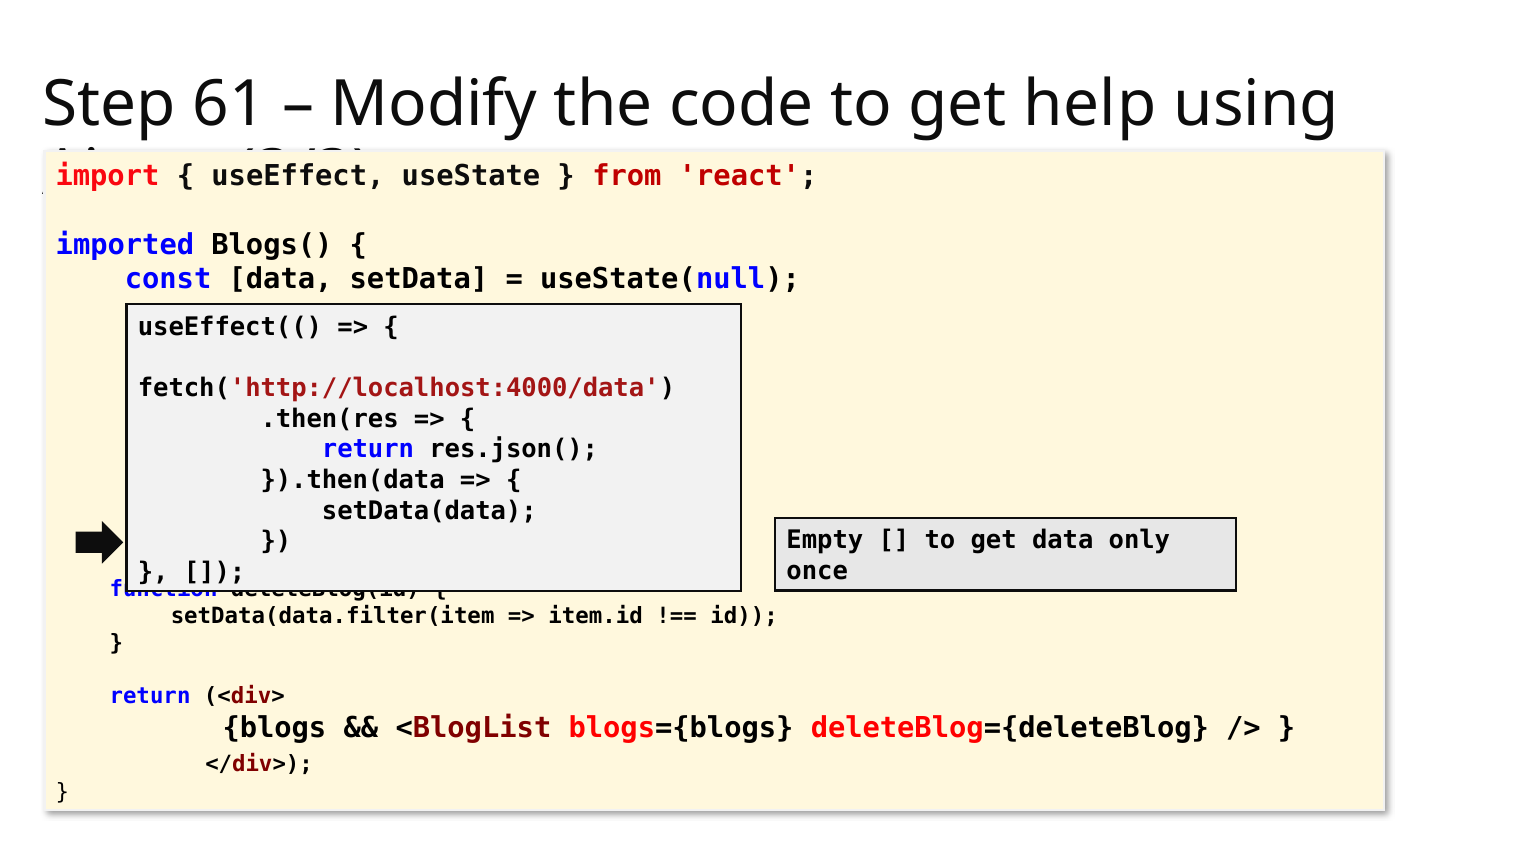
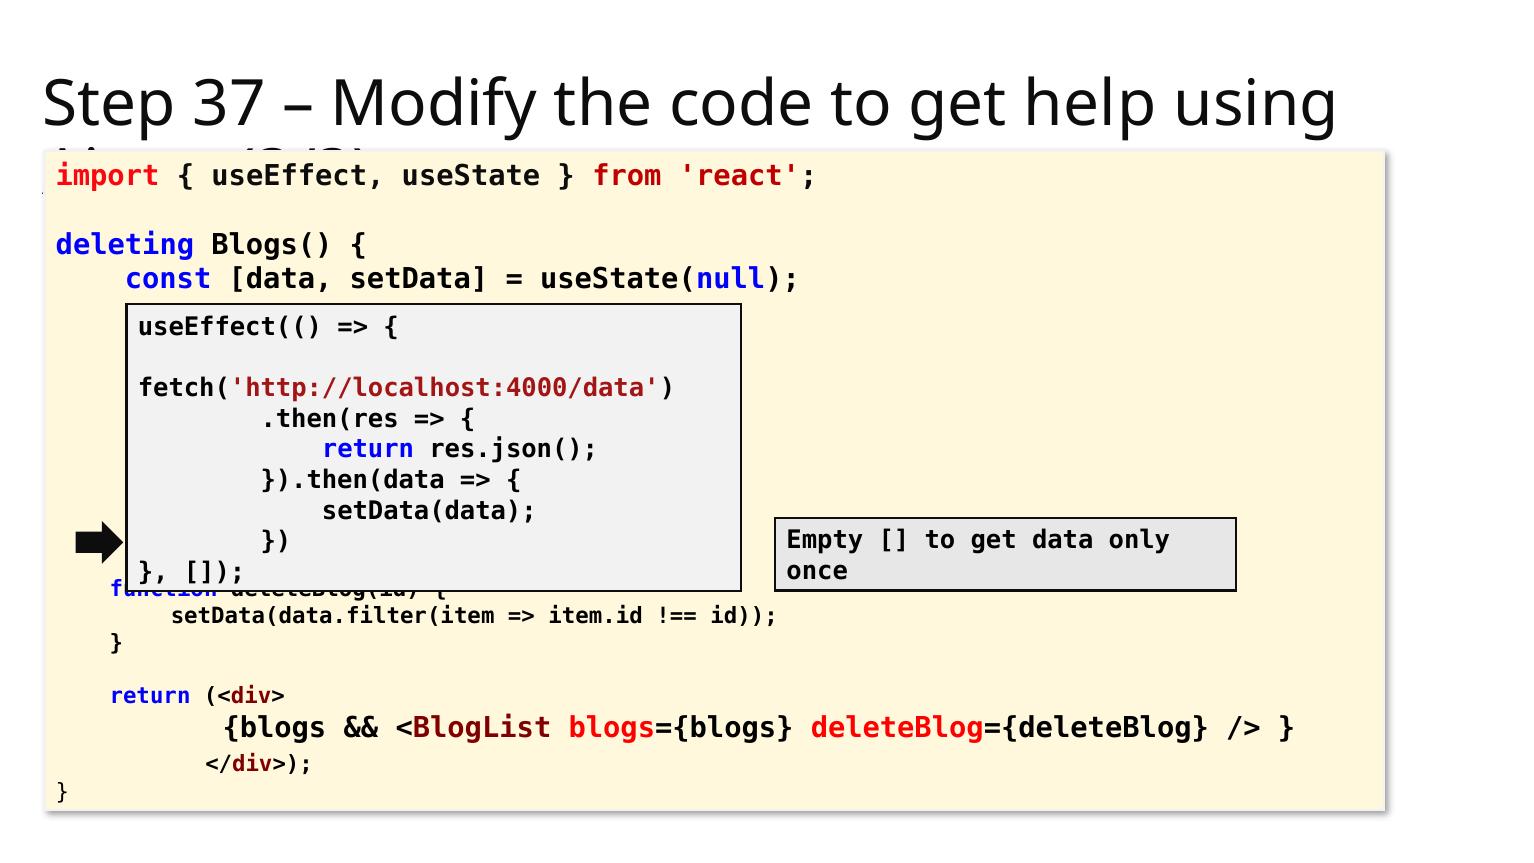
61: 61 -> 37 (229, 105)
imported: imported -> deleting (125, 245)
